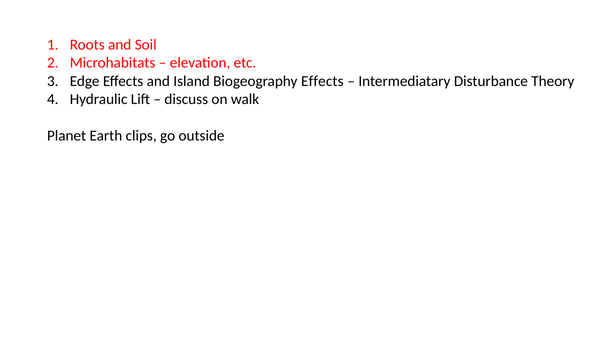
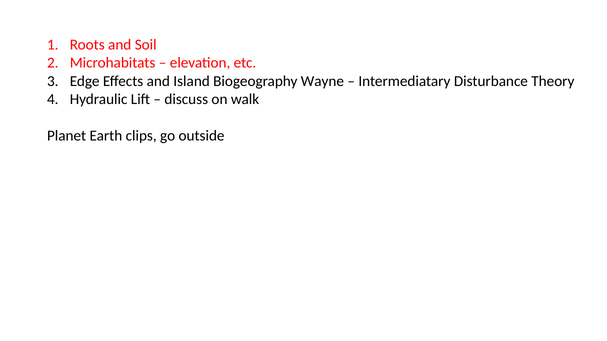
Biogeography Effects: Effects -> Wayne (322, 81)
